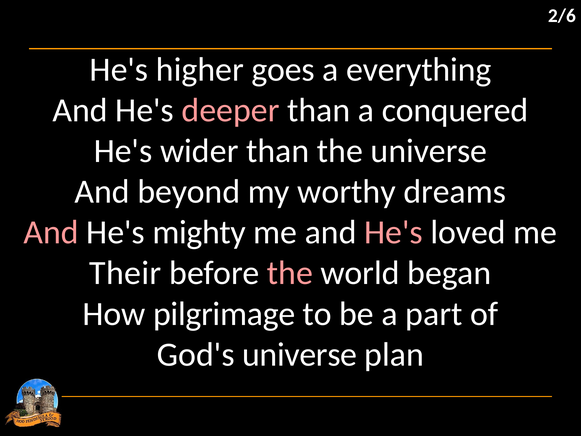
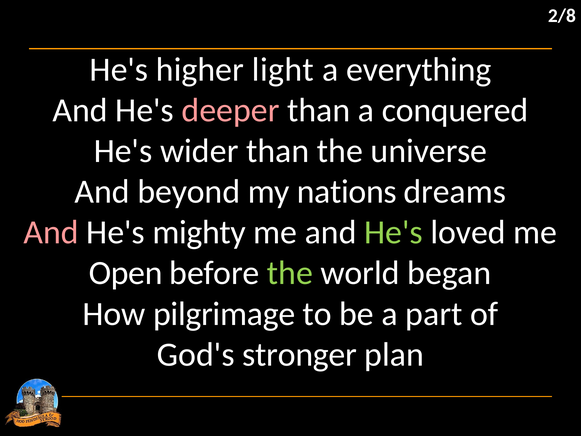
2/6: 2/6 -> 2/8 (562, 16)
goes: goes -> light (283, 70)
worthy: worthy -> nations (347, 192)
He's colour: pink -> light green (394, 232)
Their: Their -> Open (126, 273)
the colour: pink -> light green (290, 273)
God's universe: universe -> stronger (300, 354)
